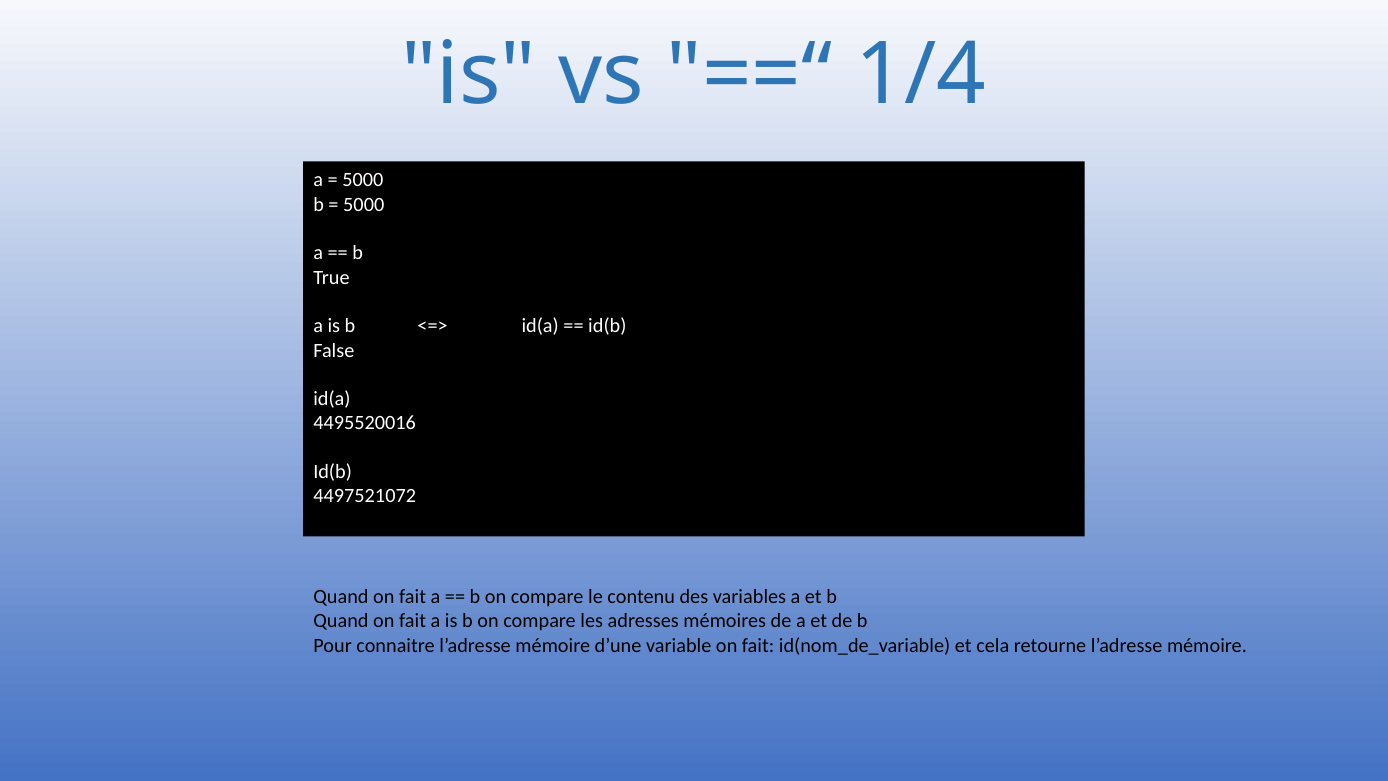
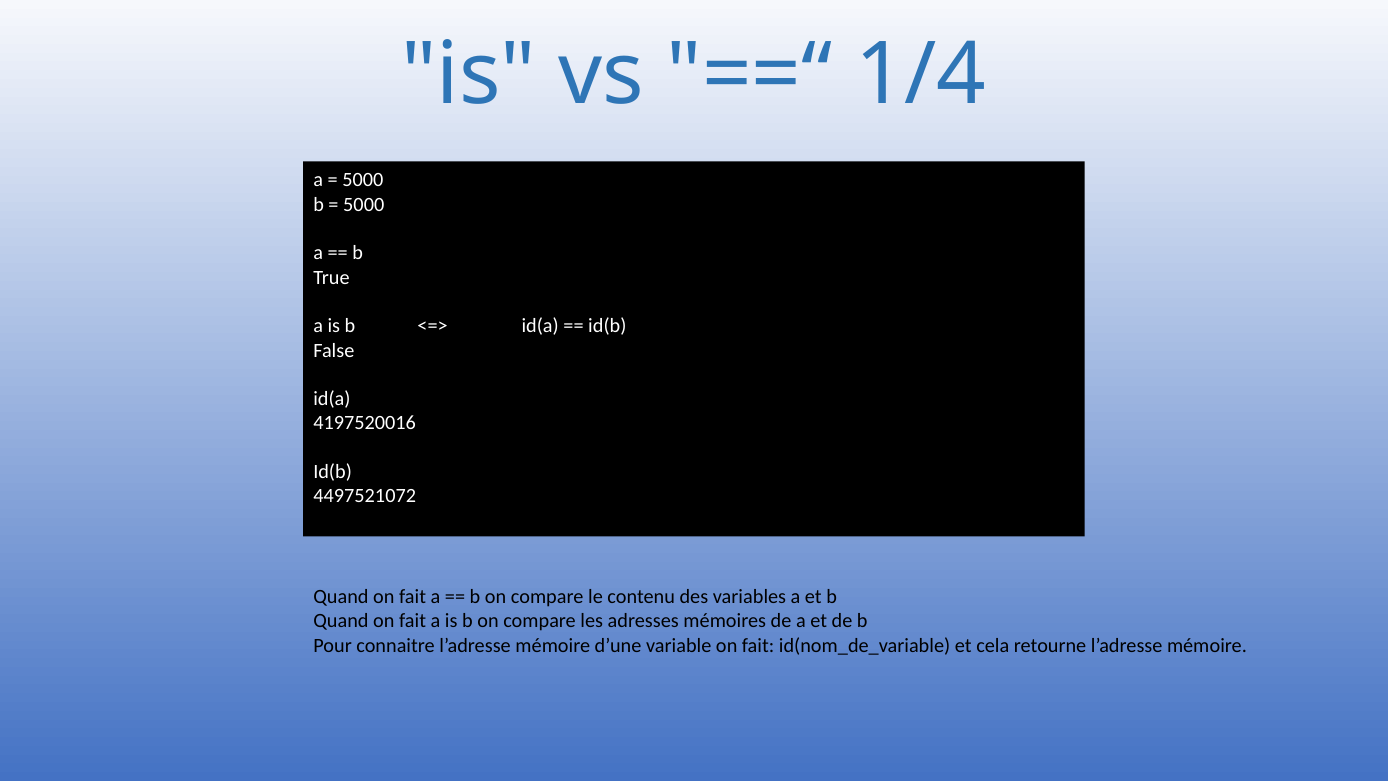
4495520016: 4495520016 -> 4197520016 (365, 423)
